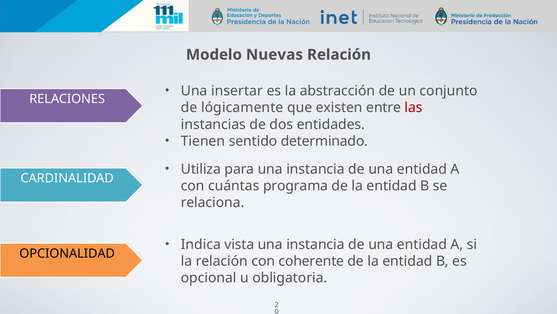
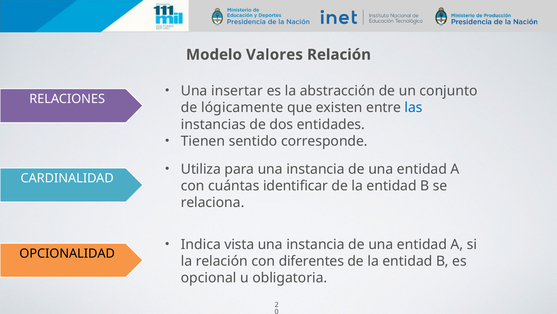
Nuevas: Nuevas -> Valores (274, 55)
las colour: red -> blue (414, 107)
determinado: determinado -> corresponde (324, 141)
programa: programa -> identificar (296, 186)
coherente: coherente -> diferentes (311, 261)
